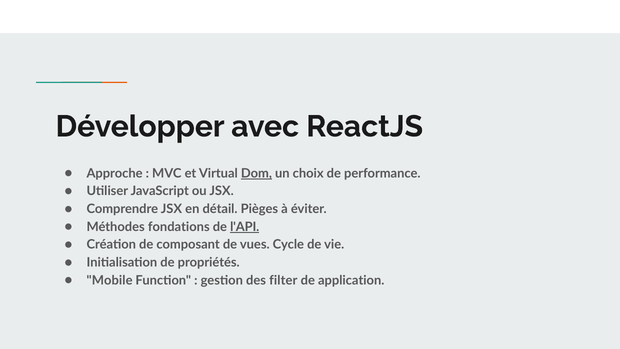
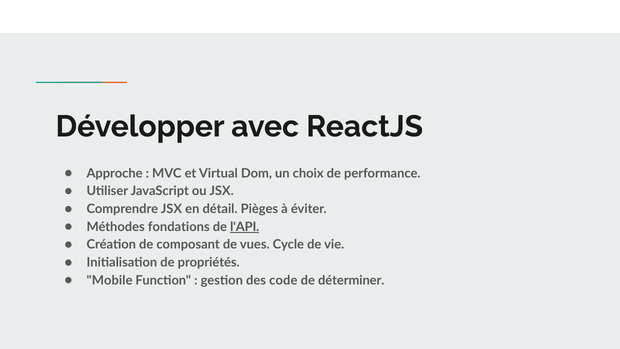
Dom underline: present -> none (256, 173)
filter: filter -> code (283, 280)
application: application -> déterminer (351, 280)
